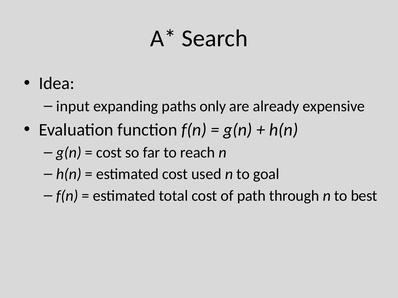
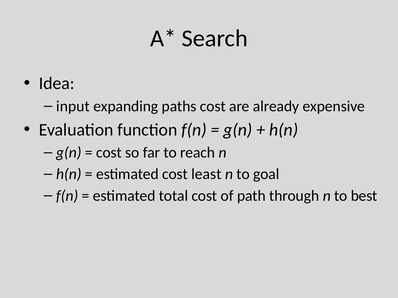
paths only: only -> cost (213, 106)
used: used -> least (206, 174)
